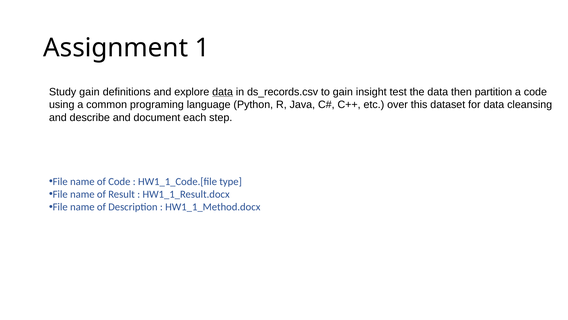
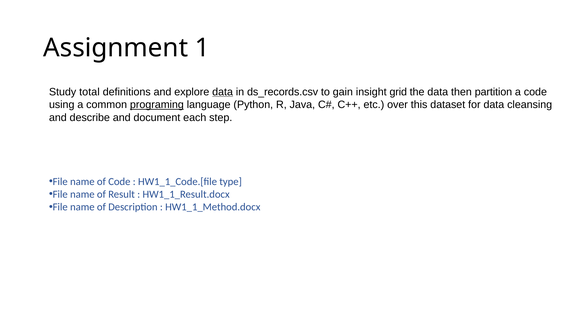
Study gain: gain -> total (89, 92)
test: test -> grid (398, 92)
programing underline: none -> present (157, 105)
